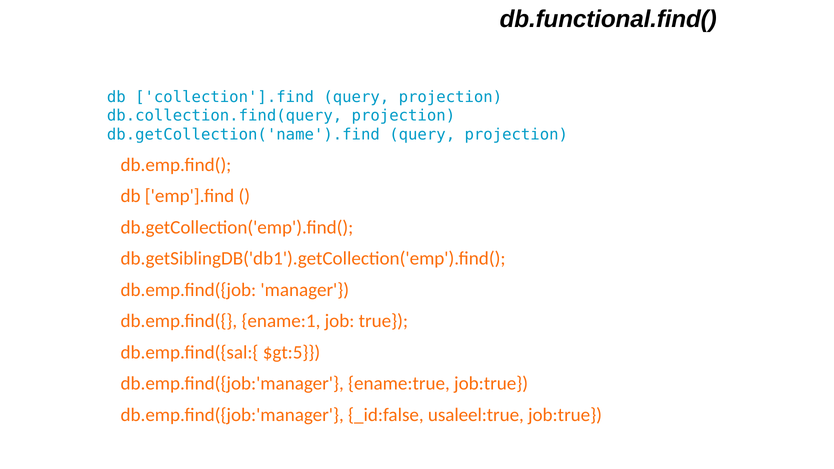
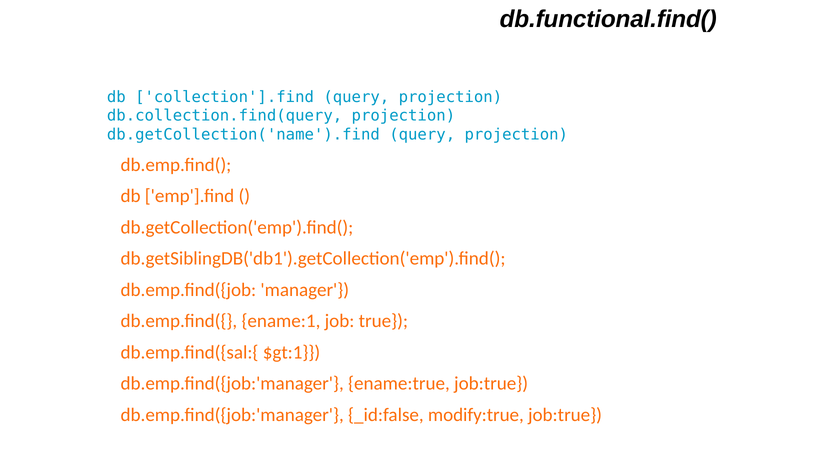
$gt:5: $gt:5 -> $gt:1 (291, 352)
usaleel:true: usaleel:true -> modify:true (476, 415)
